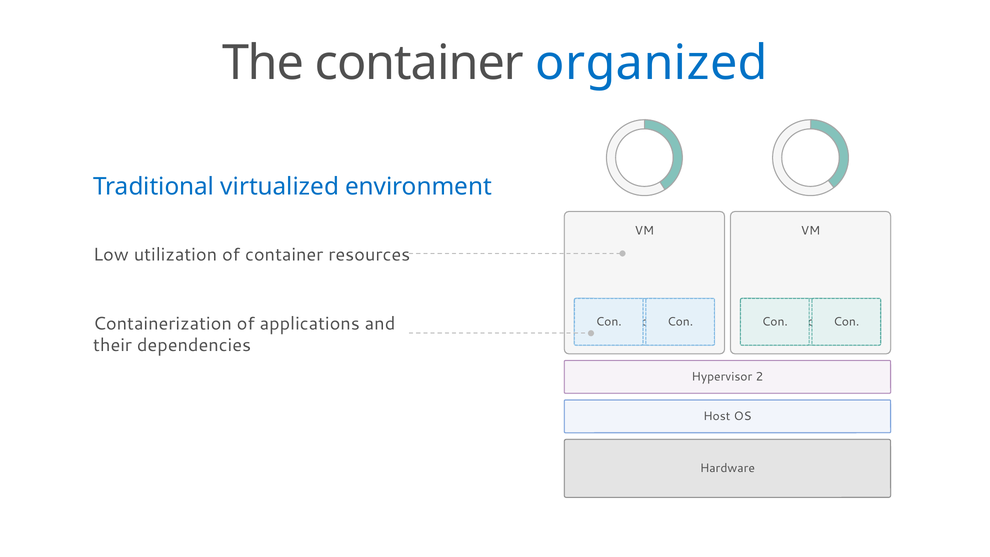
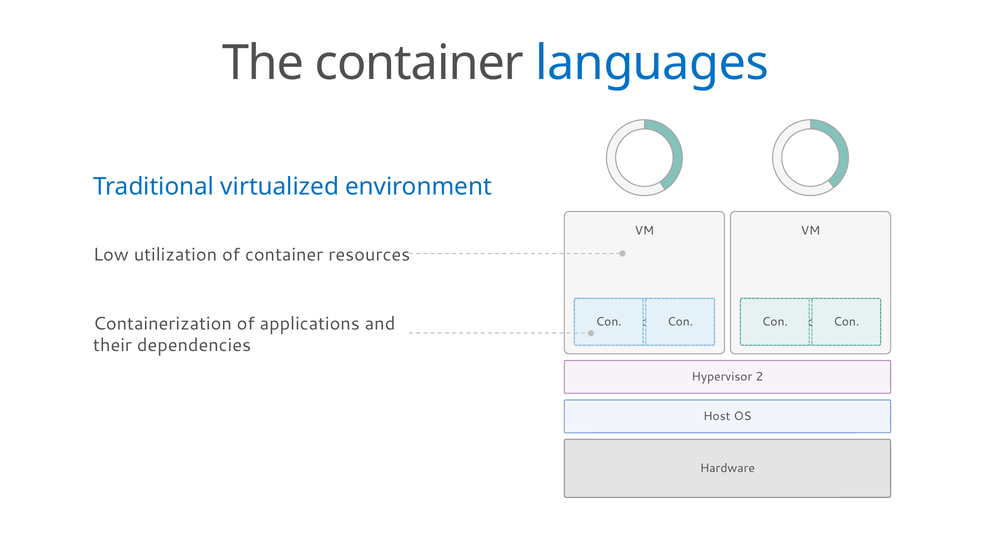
organized: organized -> languages (652, 63)
